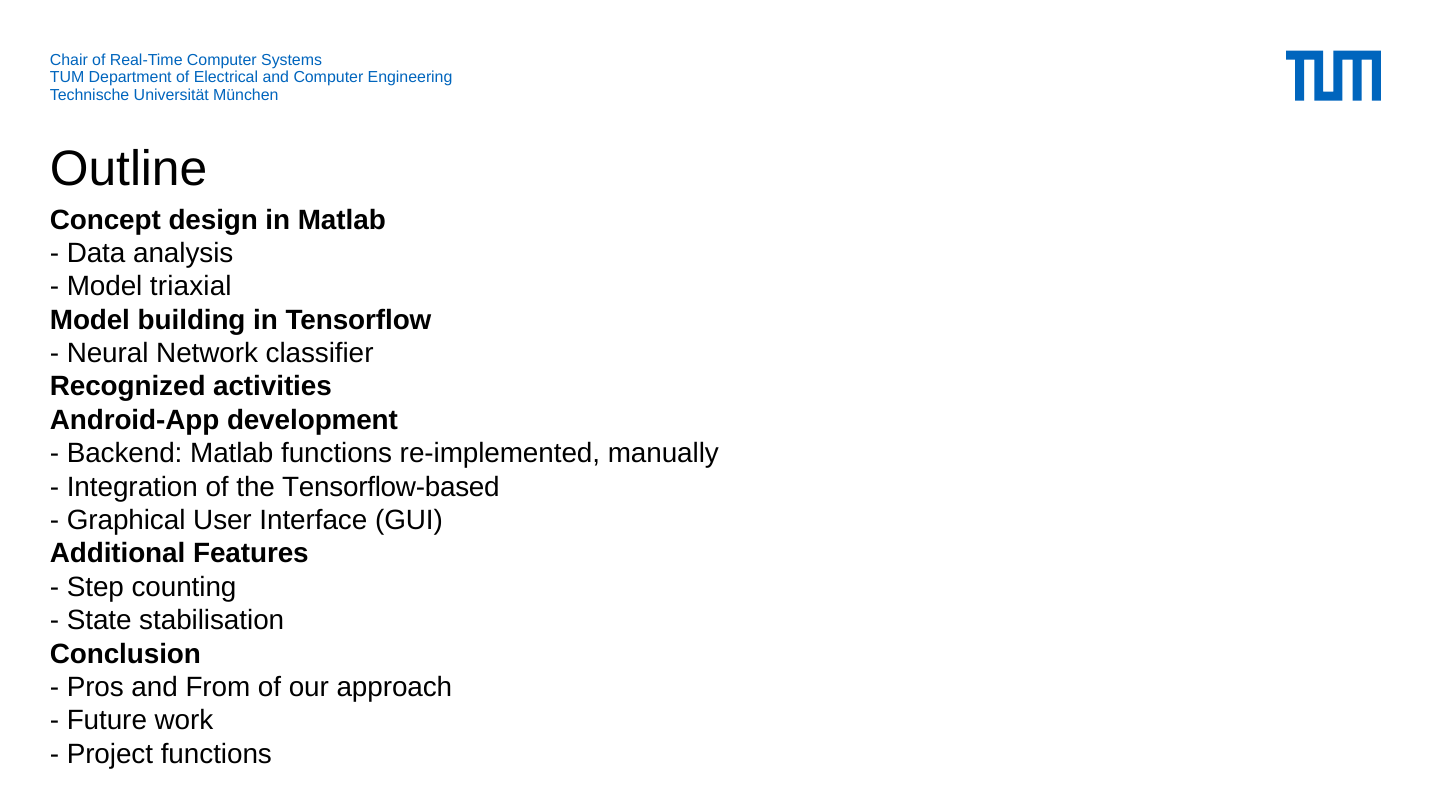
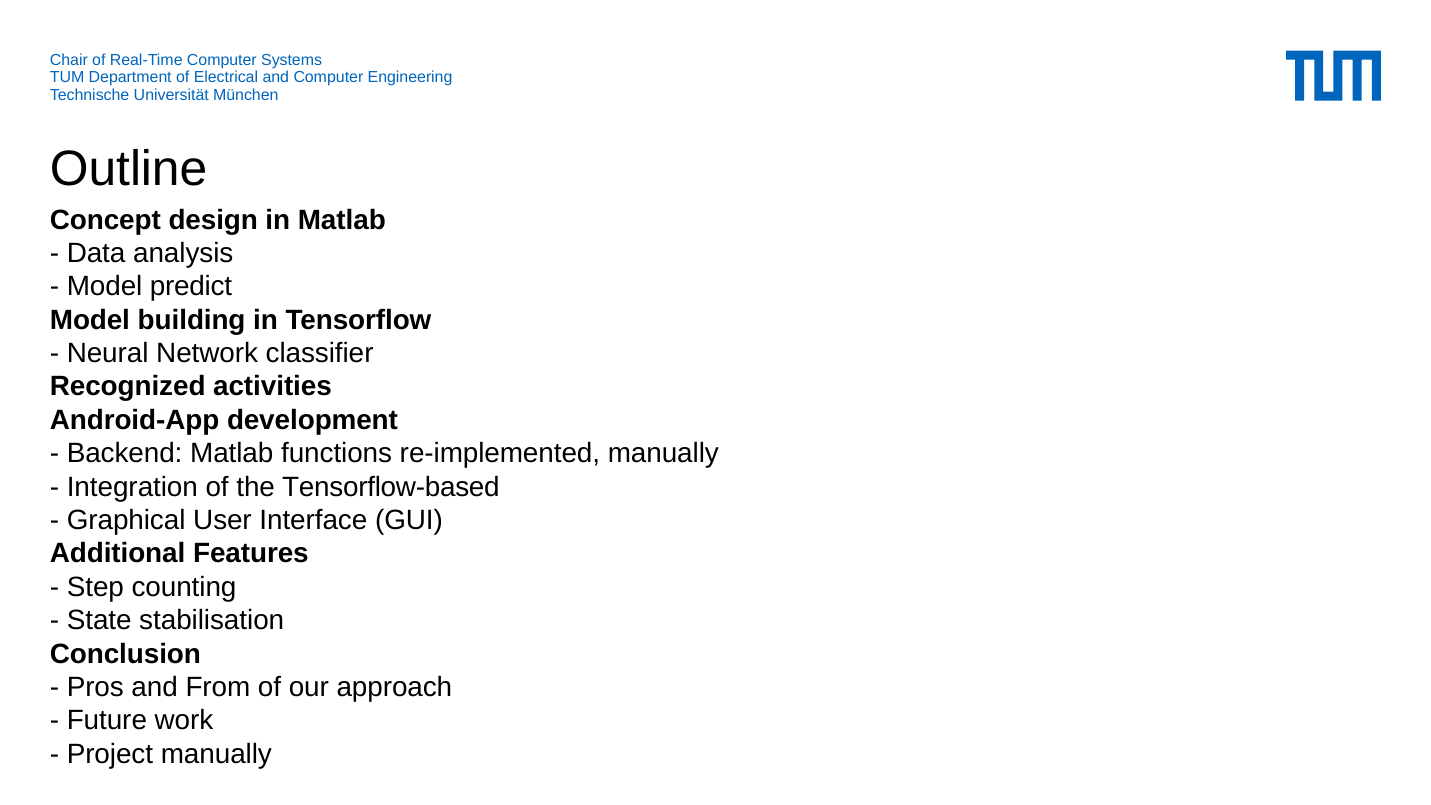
triaxial: triaxial -> predict (191, 287)
Project functions: functions -> manually (216, 754)
